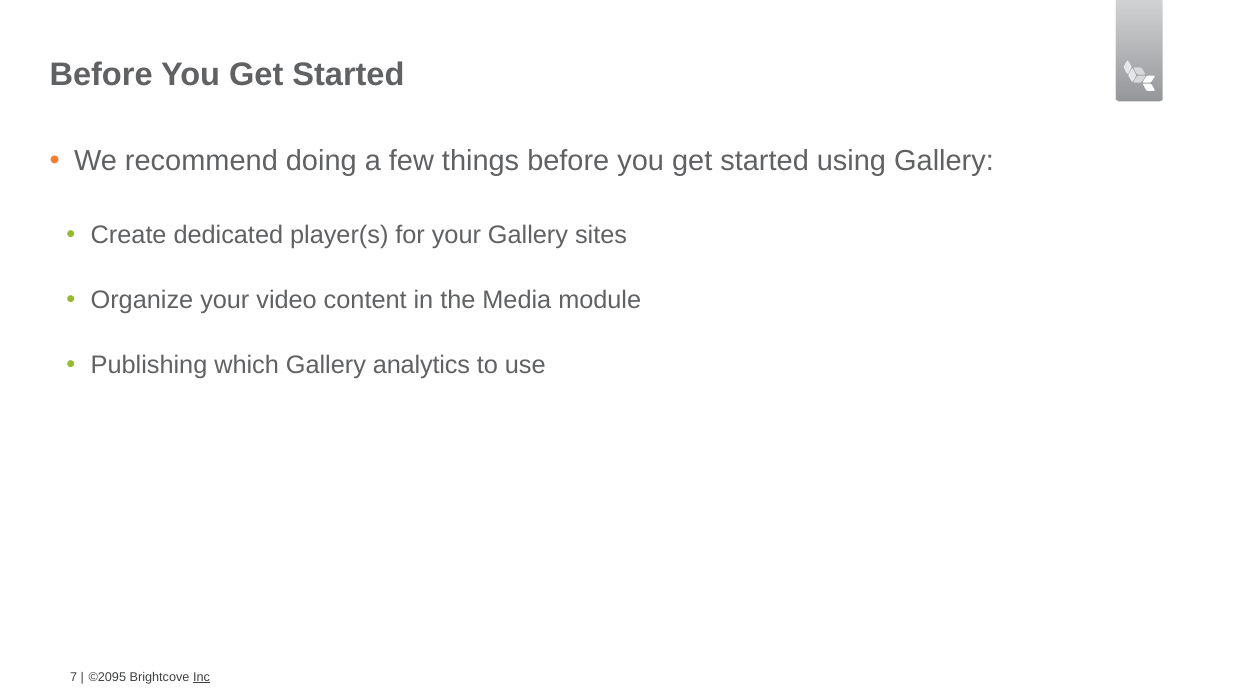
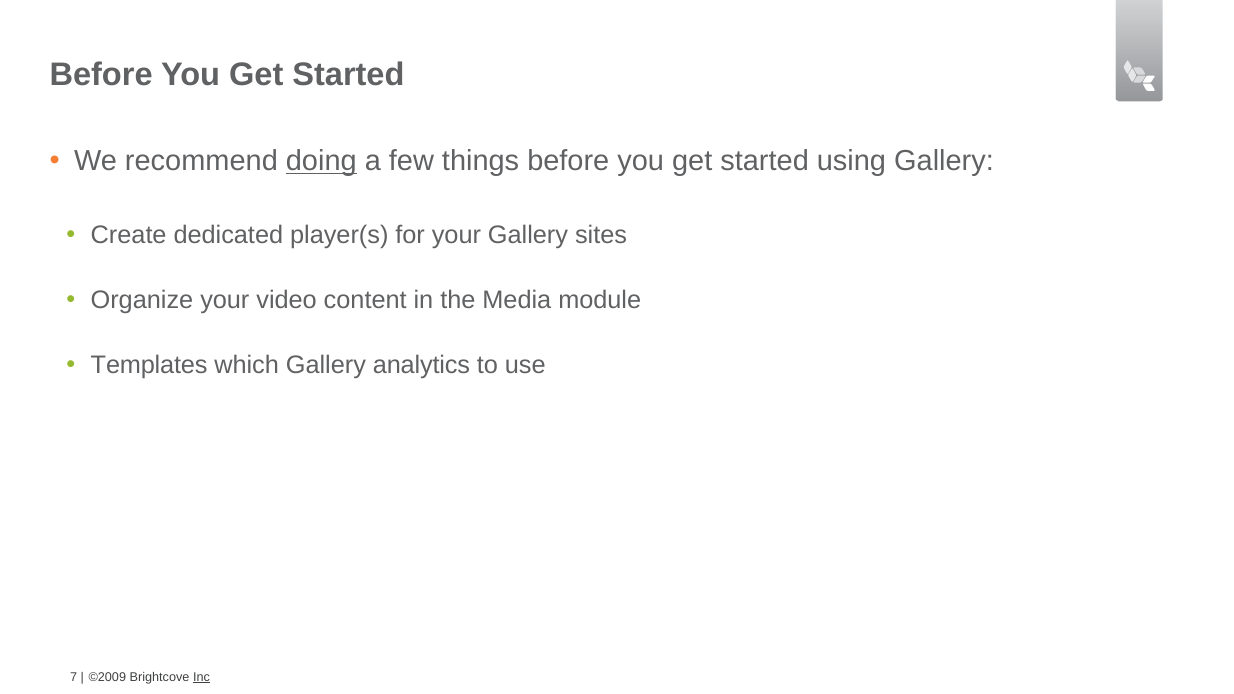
doing underline: none -> present (321, 161)
Publishing: Publishing -> Templates (149, 365)
©2095: ©2095 -> ©2009 (107, 678)
